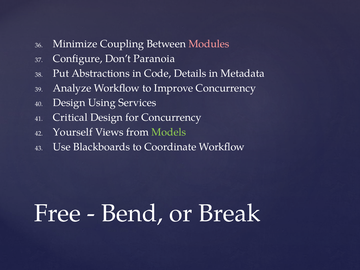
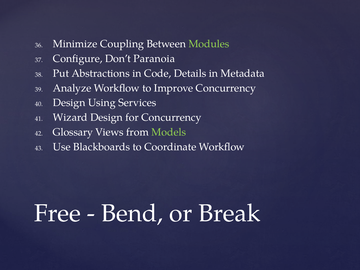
Modules colour: pink -> light green (209, 44)
Critical: Critical -> Wizard (70, 117)
Yourself: Yourself -> Glossary (73, 132)
